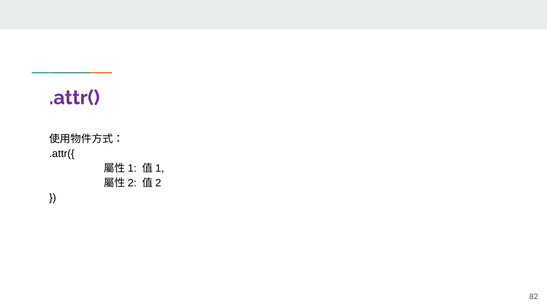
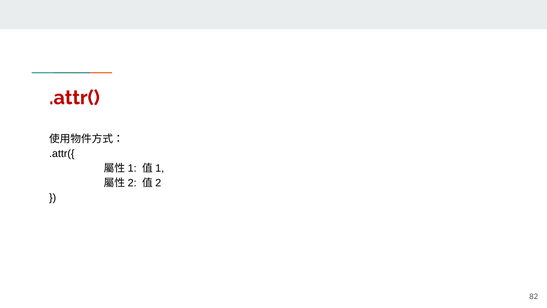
.attr( colour: purple -> red (74, 98)
